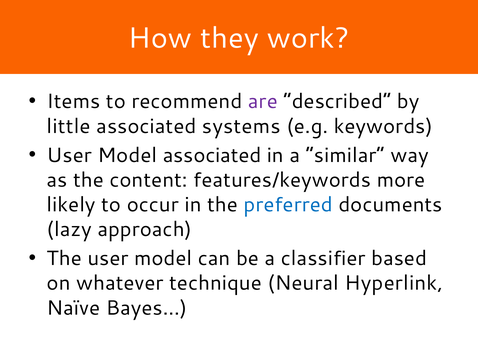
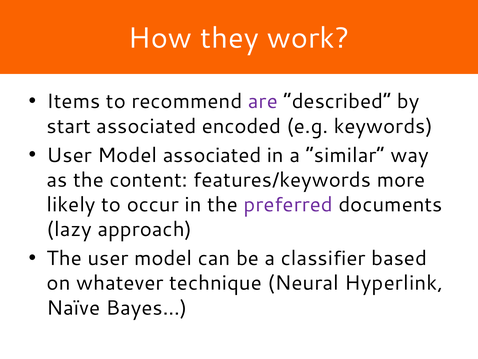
little: little -> start (69, 126)
systems: systems -> encoded (241, 126)
preferred colour: blue -> purple (288, 204)
